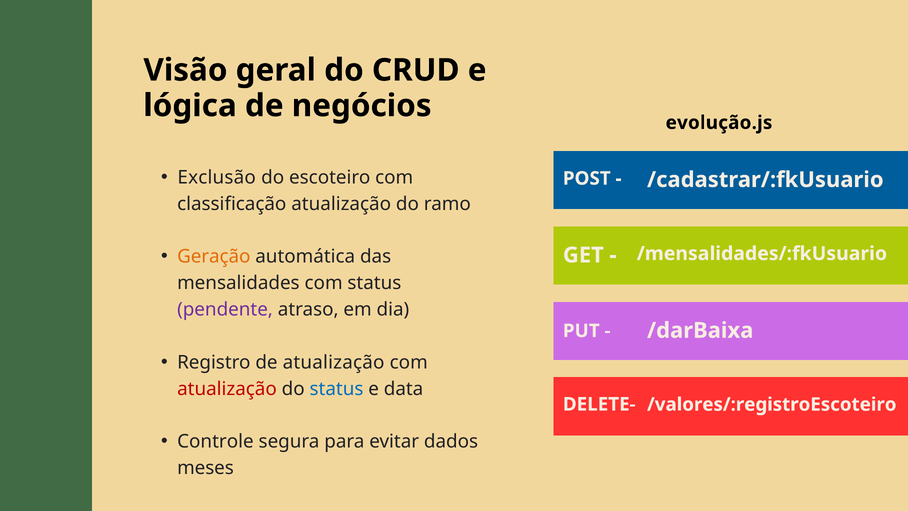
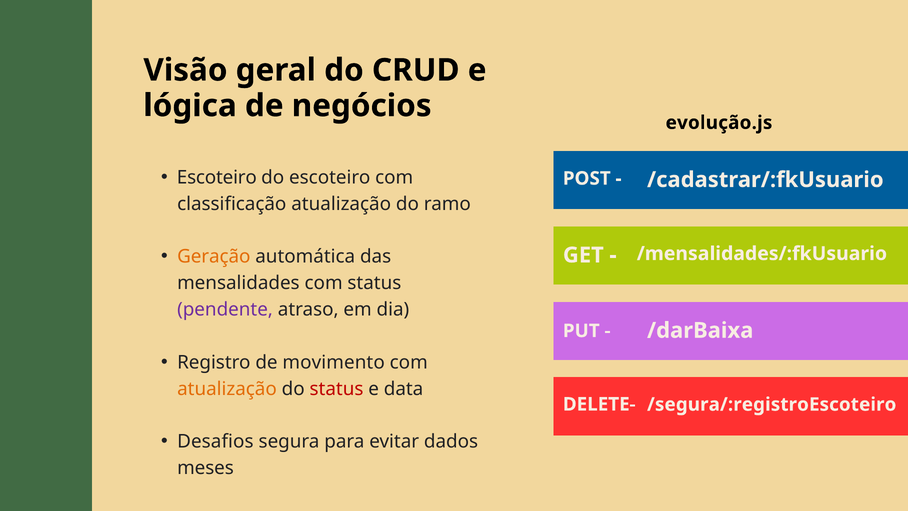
Exclusão: Exclusão -> Escoteiro (217, 177)
de atualização: atualização -> movimento (334, 362)
atualização colour: red -> orange (227, 389)
status colour: blue -> red (337, 389)
/valores/:registroEscoteiro: /valores/:registroEscoteiro -> /segura/:registroEscoteiro (772, 404)
Controle: Controle -> Desafios (215, 441)
